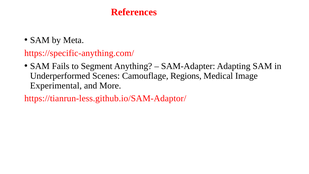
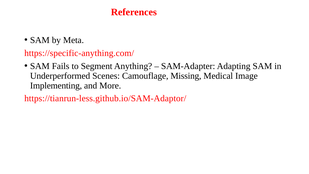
Regions: Regions -> Missing (186, 76)
Experimental: Experimental -> Implementing (56, 85)
